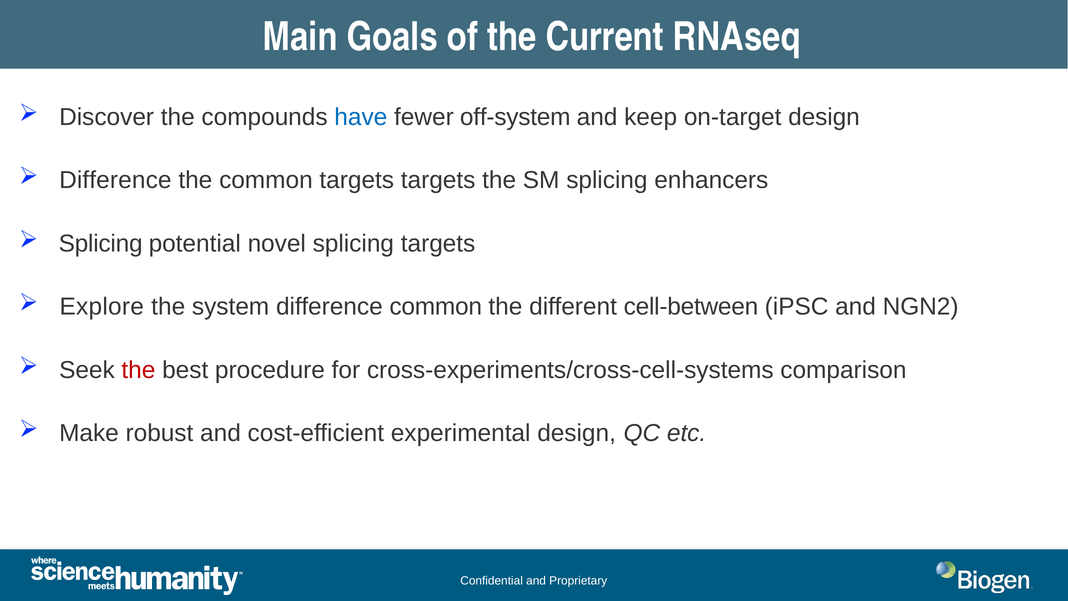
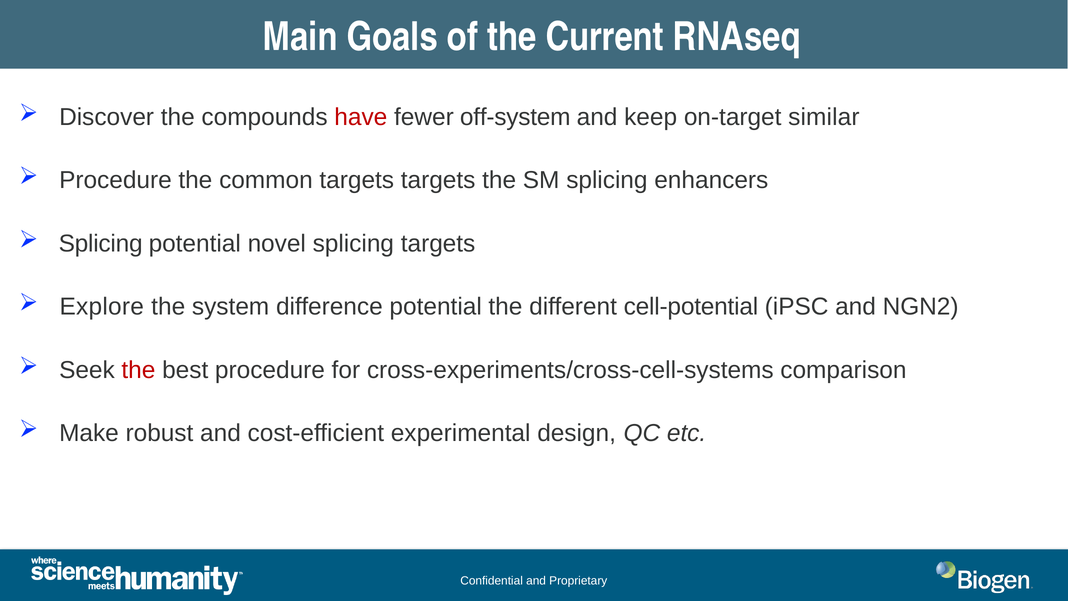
have colour: blue -> red (361, 117)
on-target design: design -> similar (824, 117)
Difference: Difference -> Procedure (115, 180)
difference common: common -> potential (436, 307)
cell-between: cell-between -> cell-potential (691, 307)
